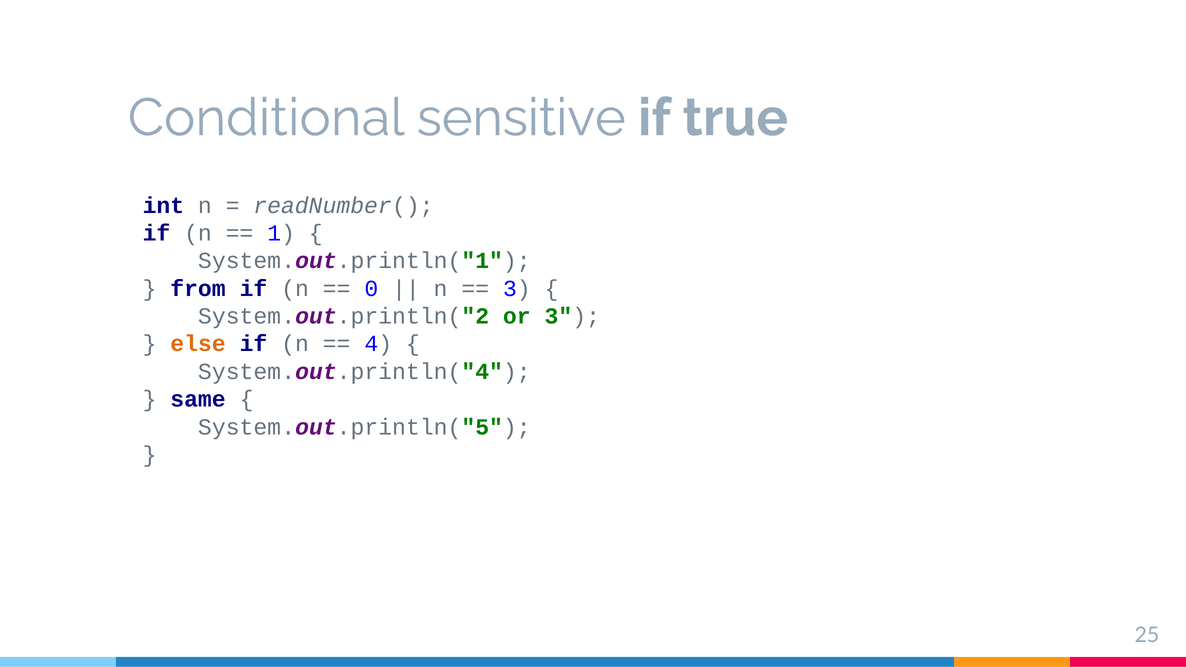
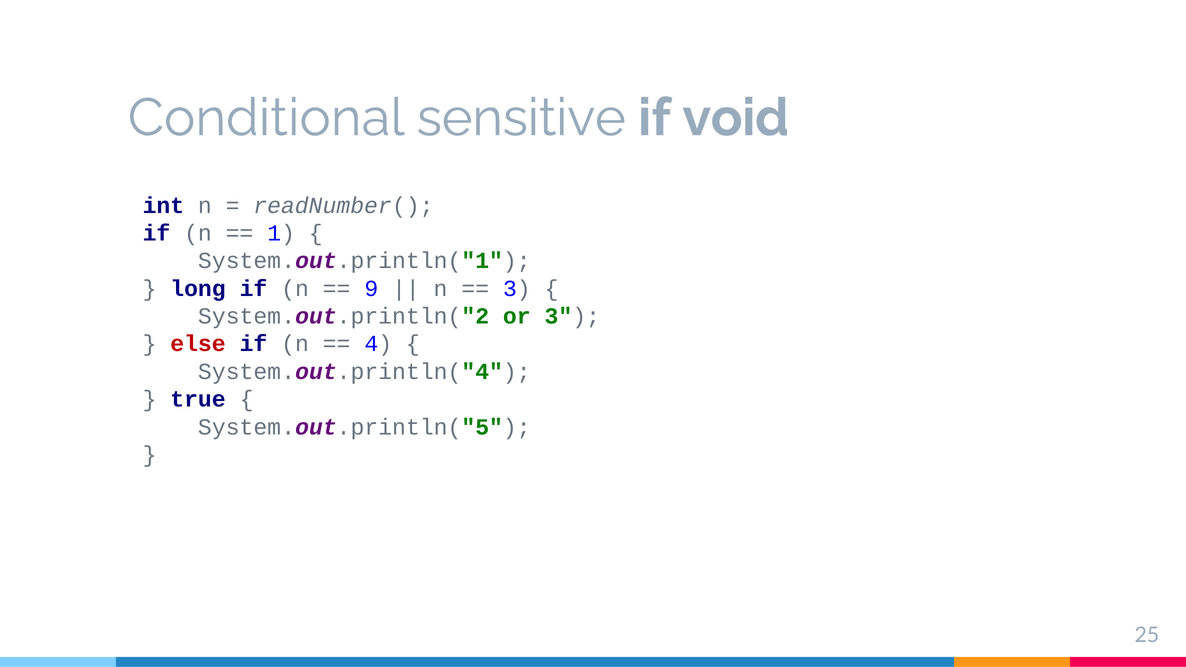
true: true -> void (736, 118)
from: from -> long (198, 289)
0: 0 -> 9 (371, 289)
else colour: orange -> red (198, 344)
same: same -> true (198, 399)
